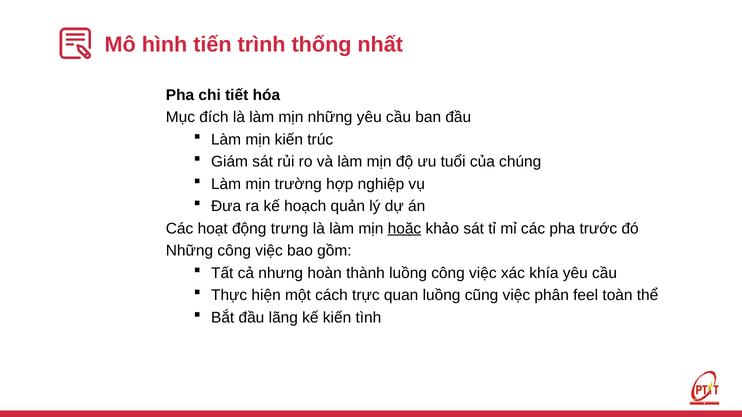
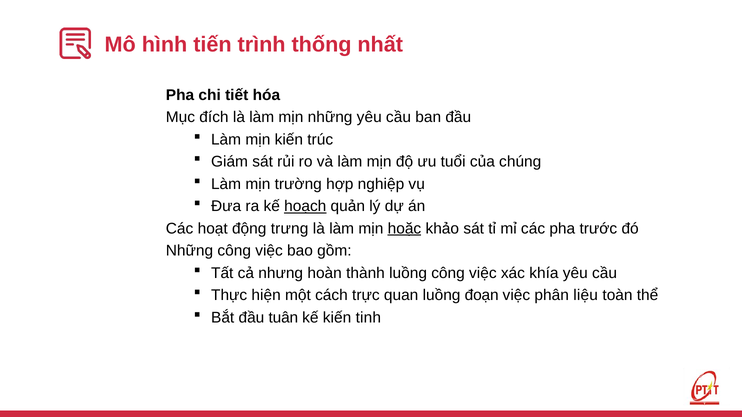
hoạch underline: none -> present (305, 206)
cũng: cũng -> đoạn (482, 295)
feel: feel -> liệu (586, 295)
lãng: lãng -> tuân (283, 318)
tình: tình -> tinh (368, 318)
